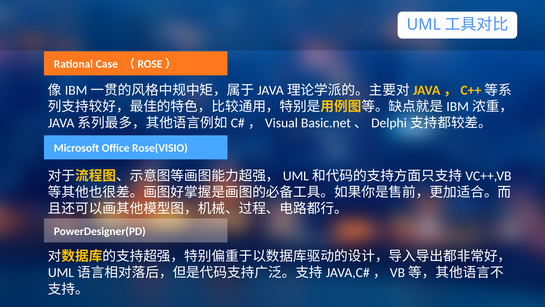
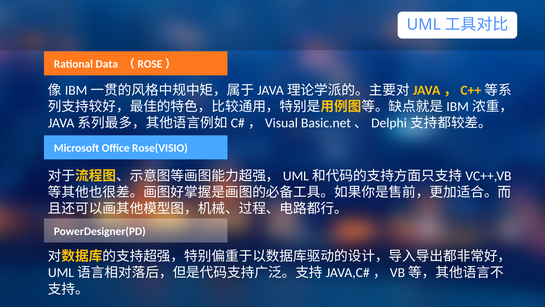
Case: Case -> Data (107, 64)
